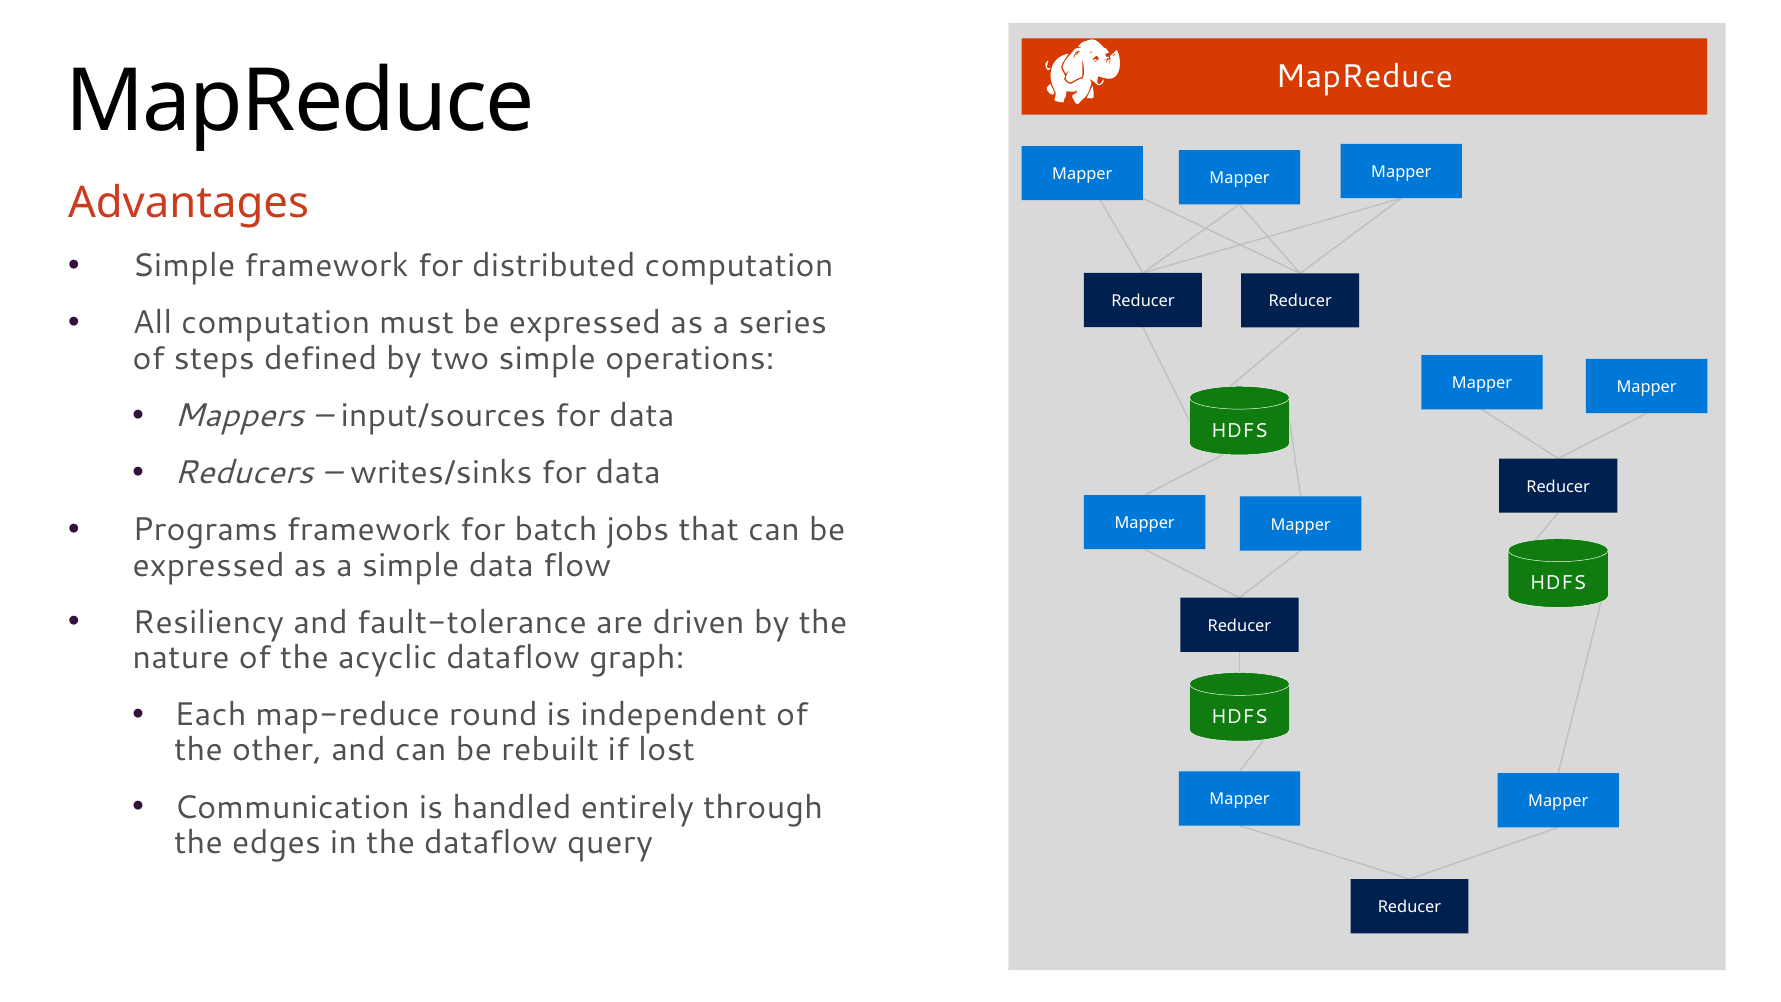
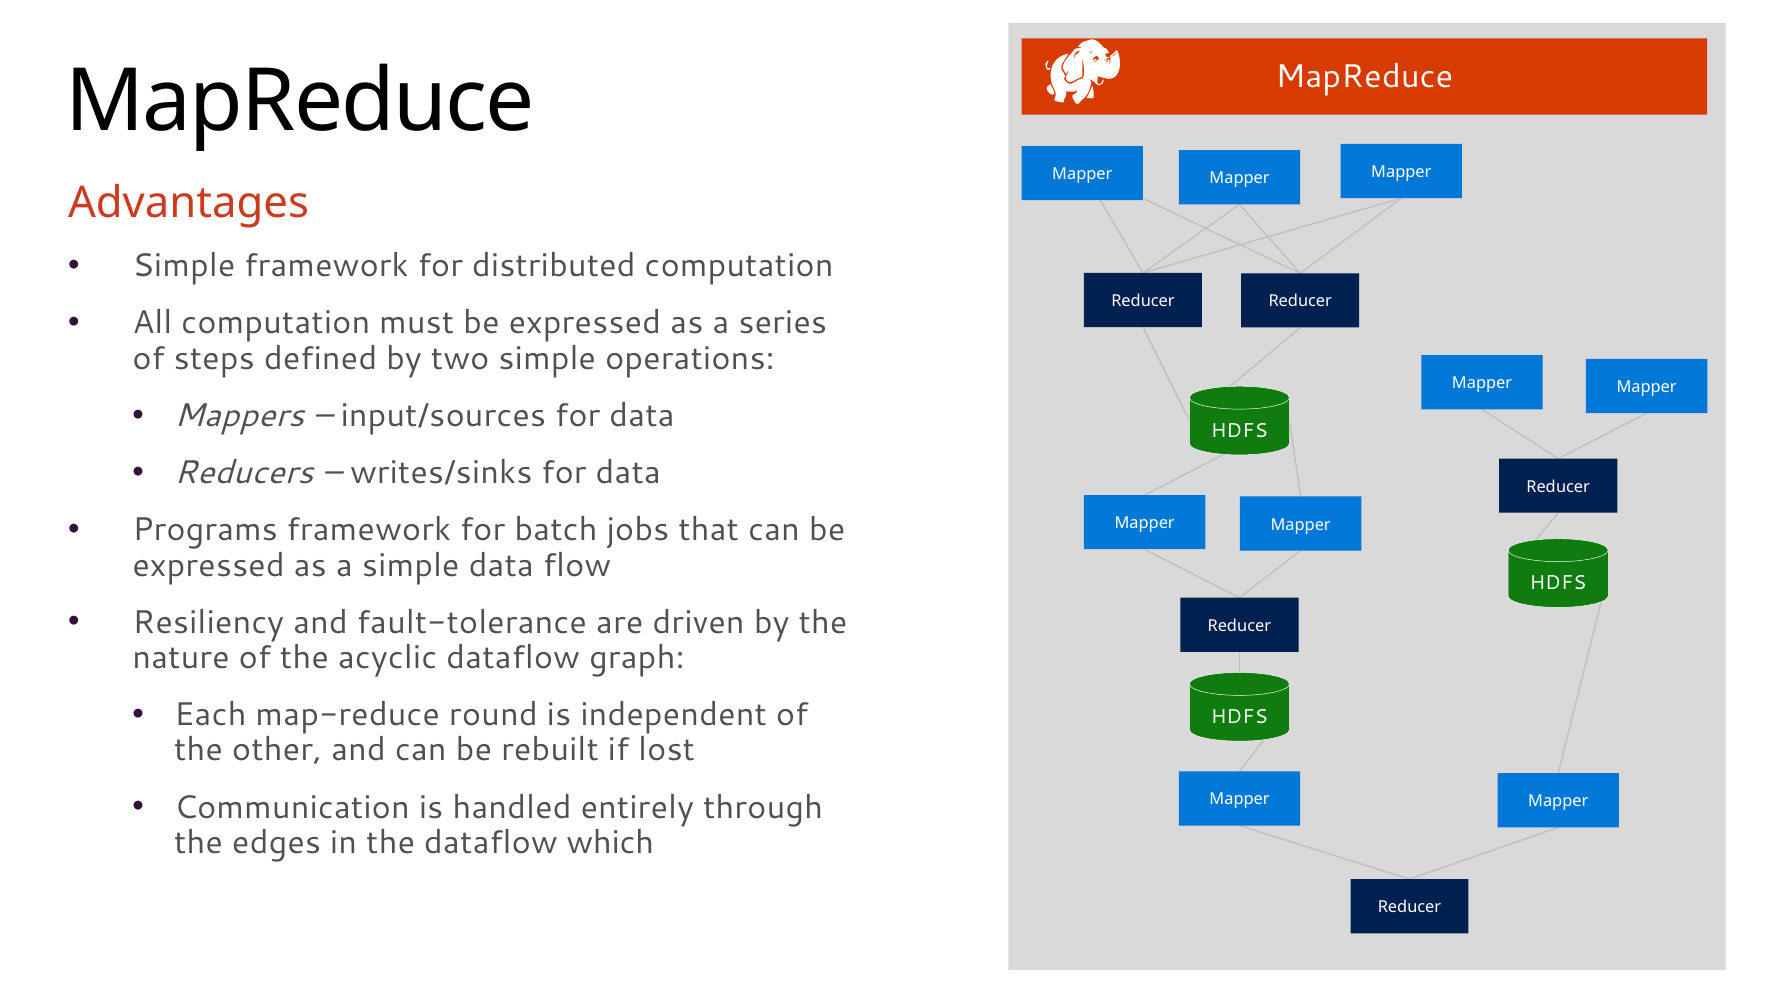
query: query -> which (610, 842)
